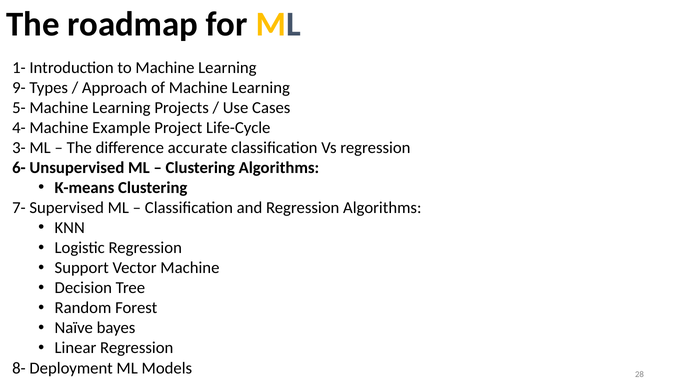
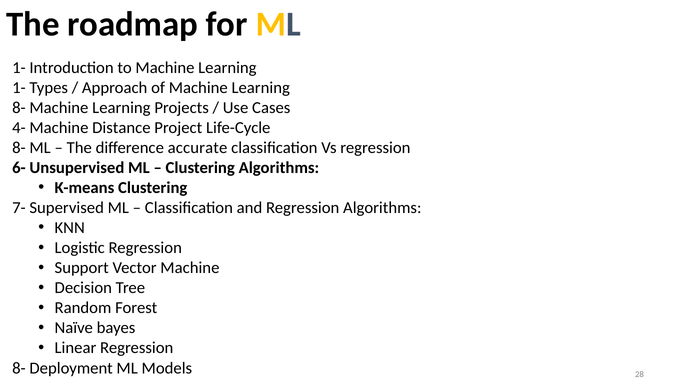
9-: 9- -> 1- (19, 88)
5-: 5- -> 8- (19, 108)
Example: Example -> Distance (121, 128)
3-: 3- -> 8- (19, 148)
